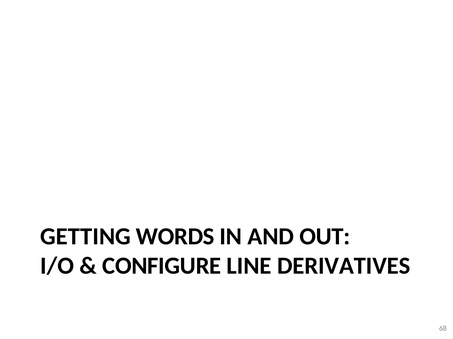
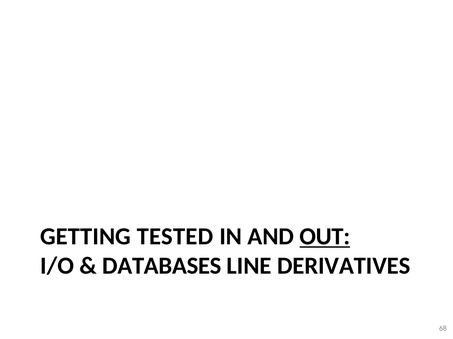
WORDS: WORDS -> TESTED (175, 237)
OUT underline: none -> present (325, 237)
CONFIGURE: CONFIGURE -> DATABASES (162, 266)
